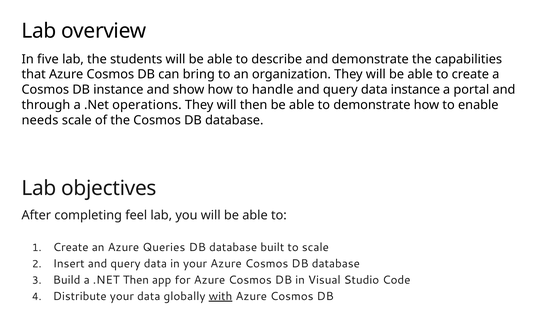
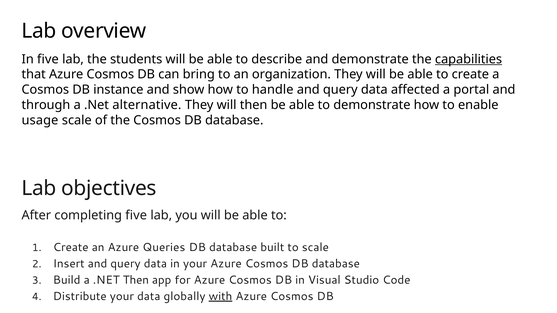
capabilities underline: none -> present (469, 59)
data instance: instance -> affected (415, 90)
operations: operations -> alternative (147, 105)
needs: needs -> usage (40, 120)
completing feel: feel -> five (136, 216)
